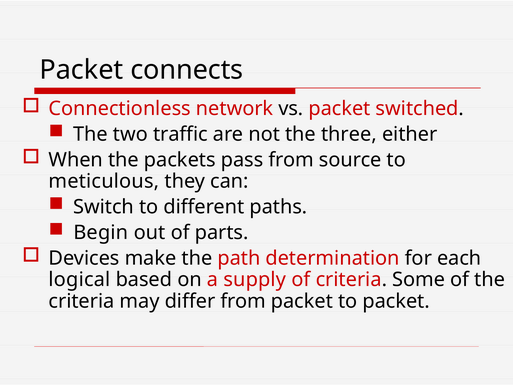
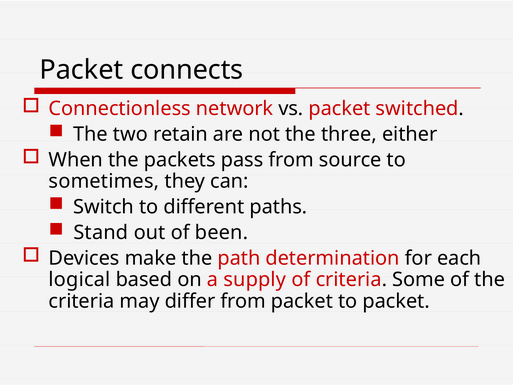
traffic: traffic -> retain (180, 134)
meticulous: meticulous -> sometimes (104, 181)
Begin: Begin -> Stand (101, 232)
parts: parts -> been (222, 232)
